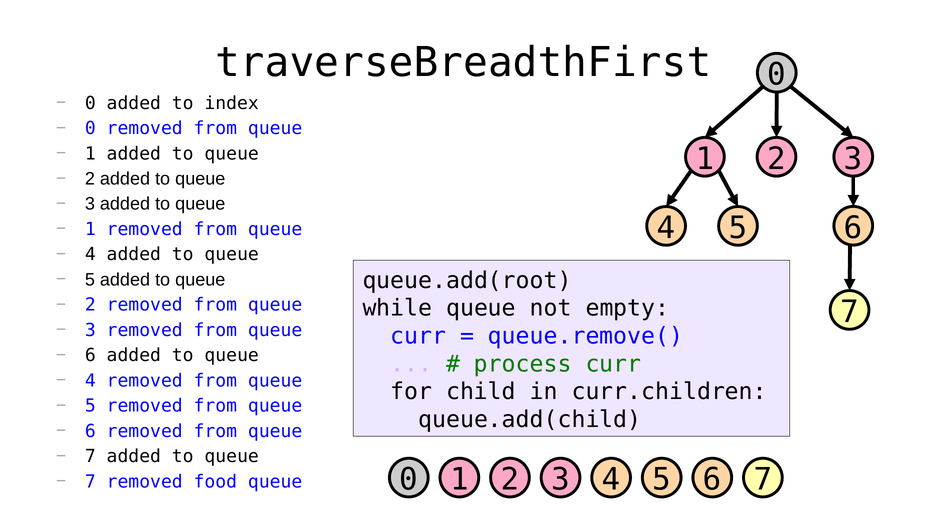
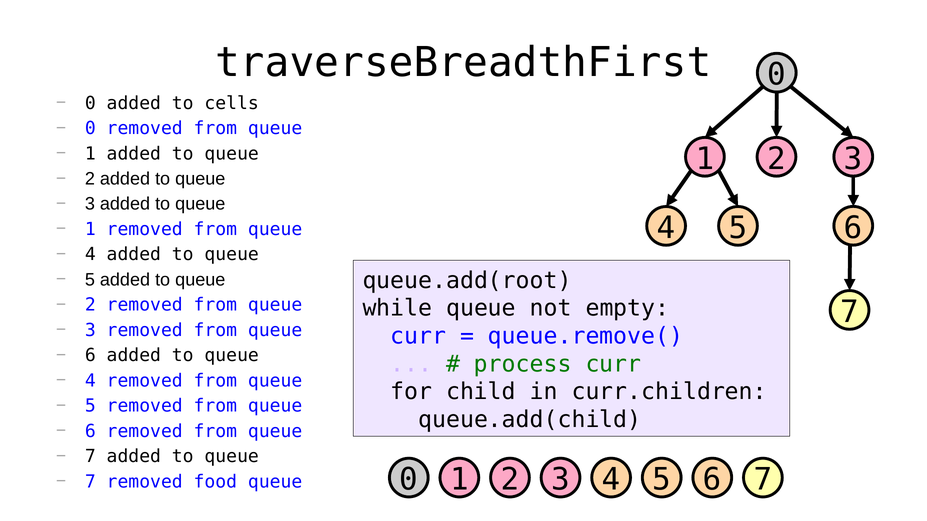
index: index -> cells (232, 103)
